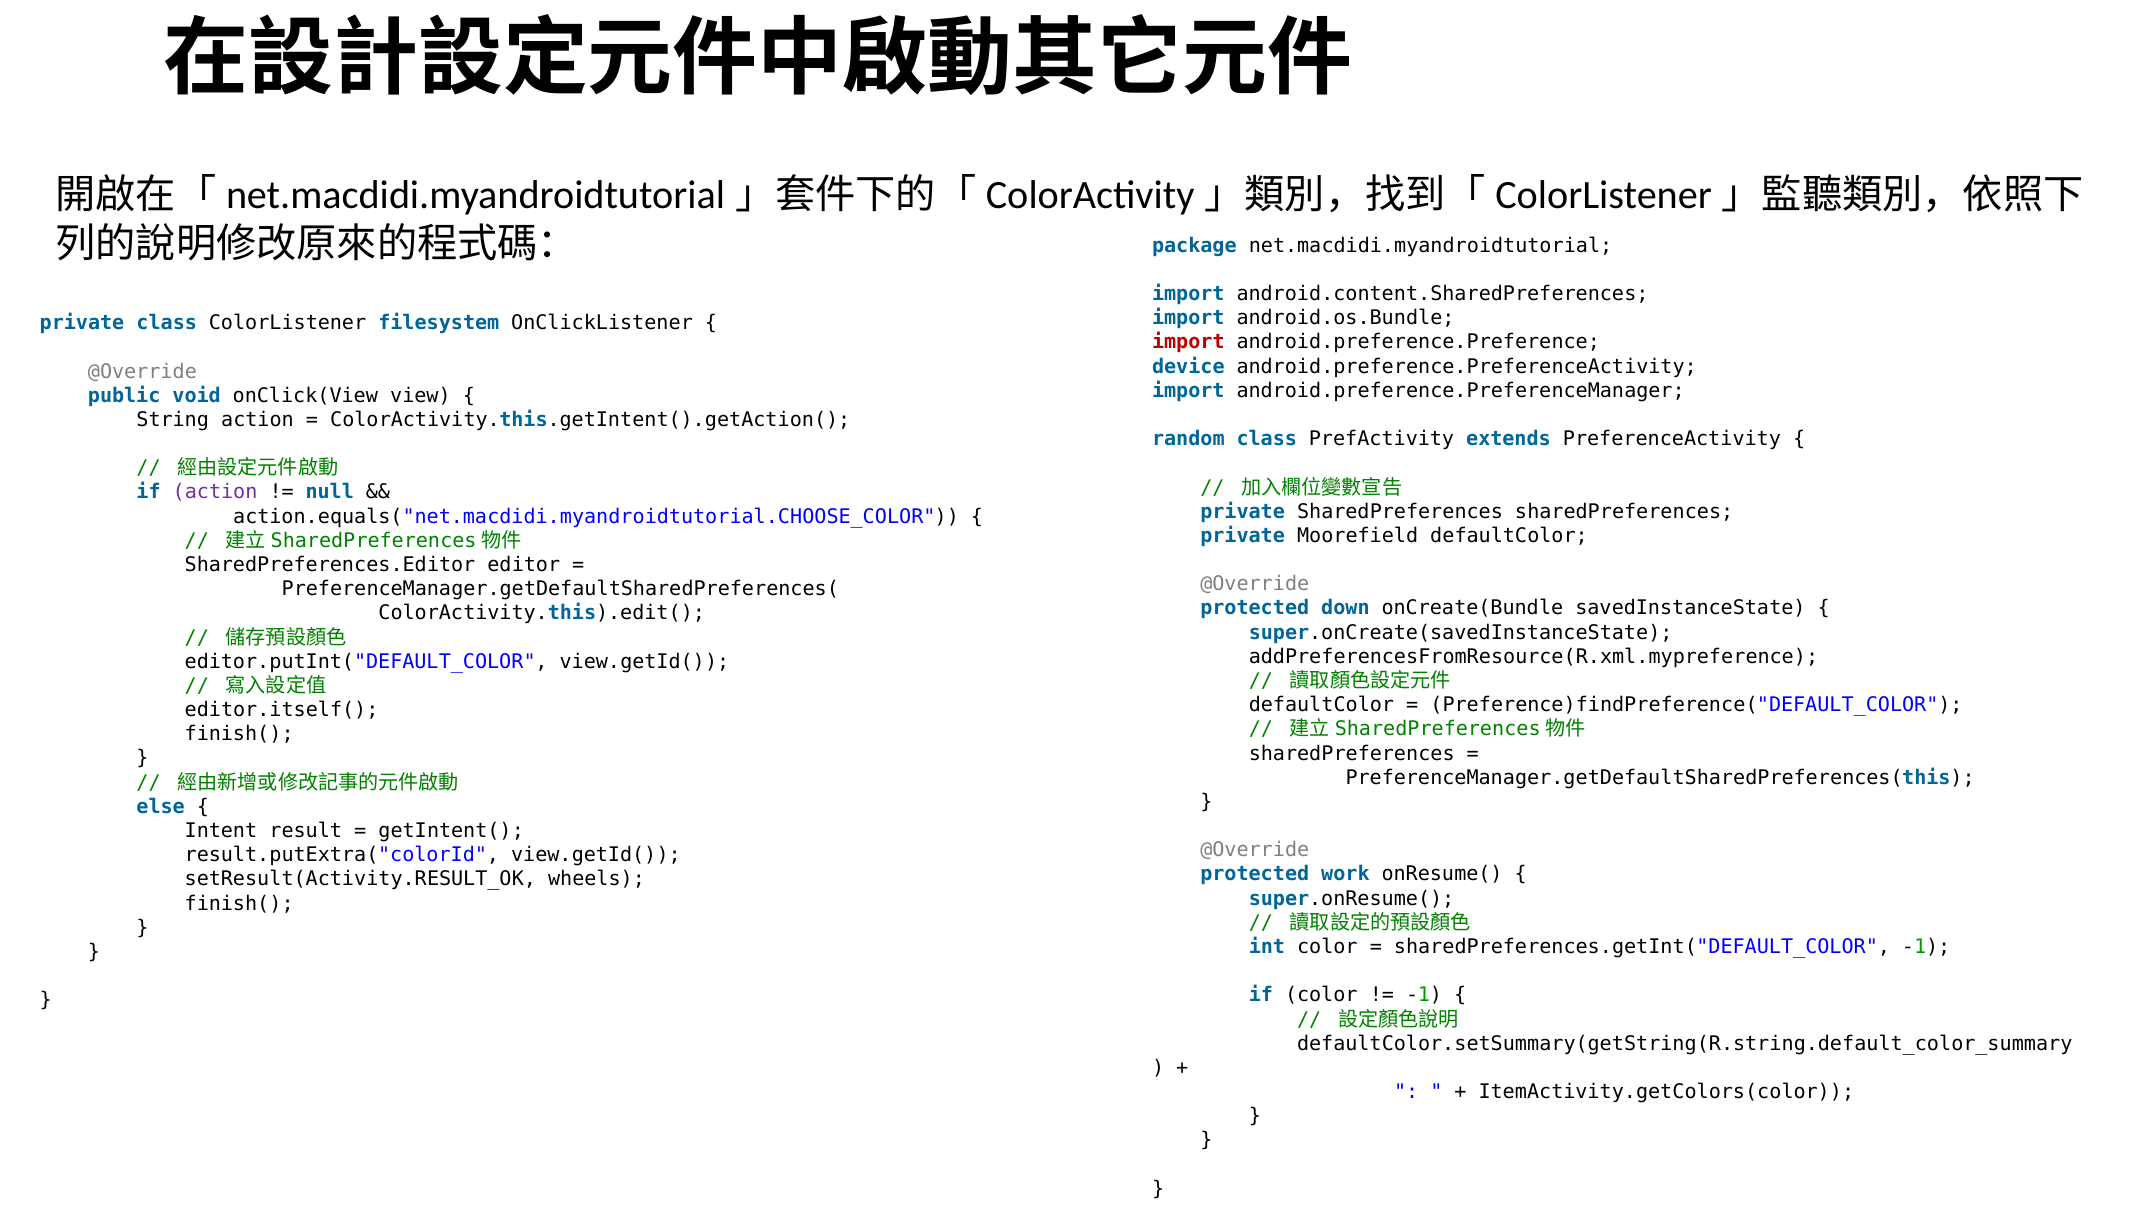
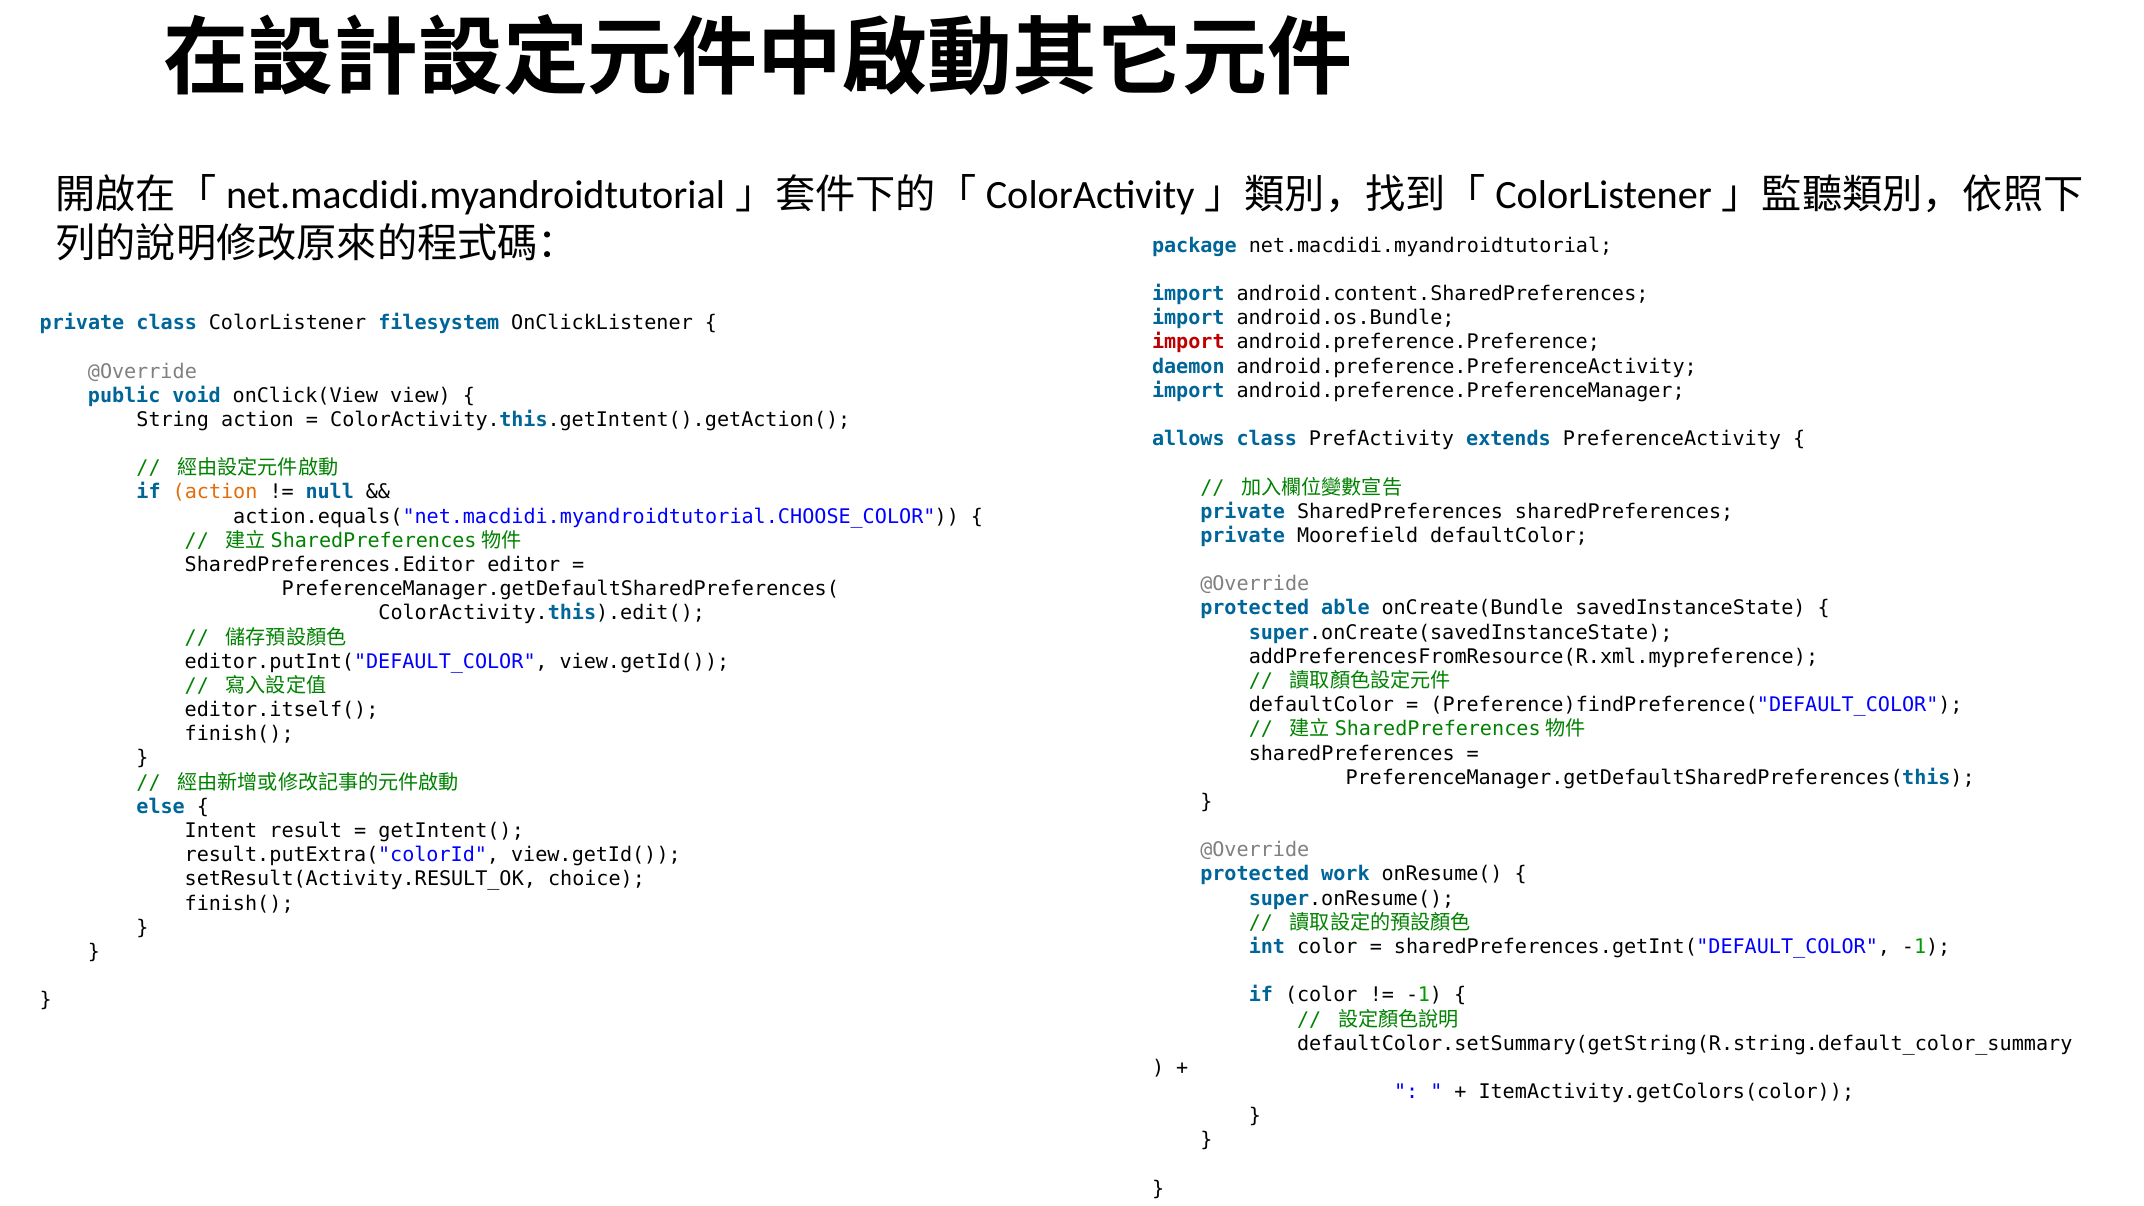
device: device -> daemon (1188, 366)
random: random -> allows (1188, 439)
action colour: purple -> orange (215, 492)
down: down -> able (1345, 608)
wheels: wheels -> choice (596, 879)
